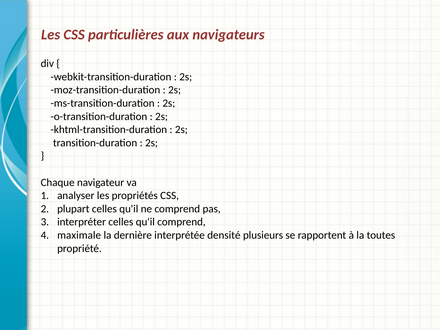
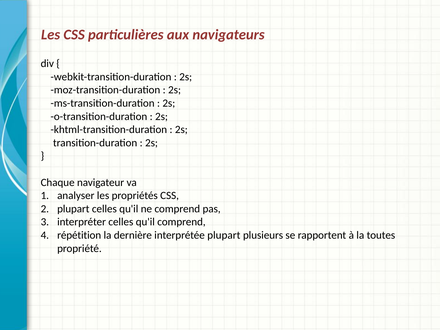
maximale: maximale -> répétition (79, 235)
interprétée densité: densité -> plupart (224, 235)
